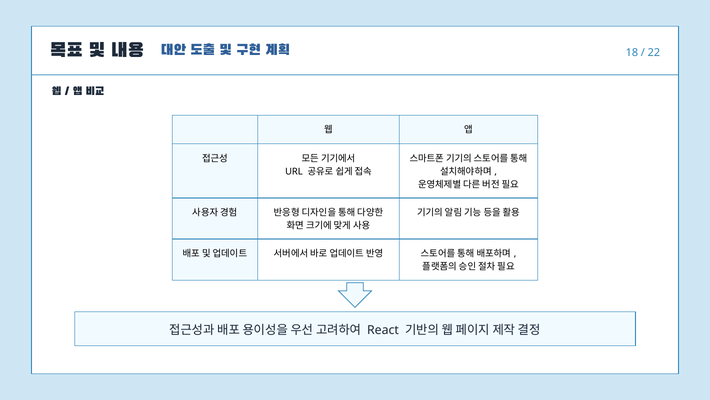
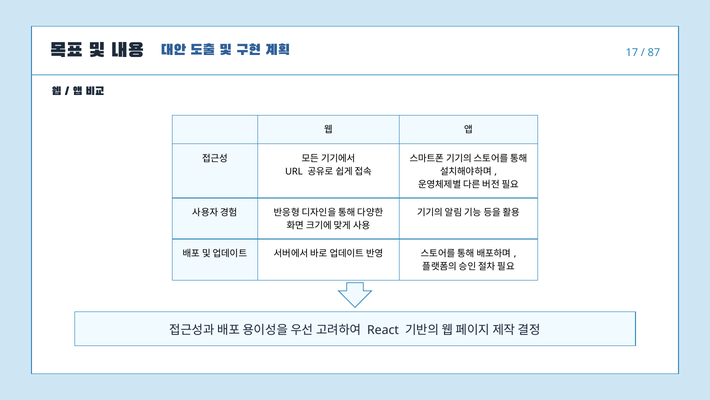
18: 18 -> 17 (632, 53)
22: 22 -> 87 (654, 53)
